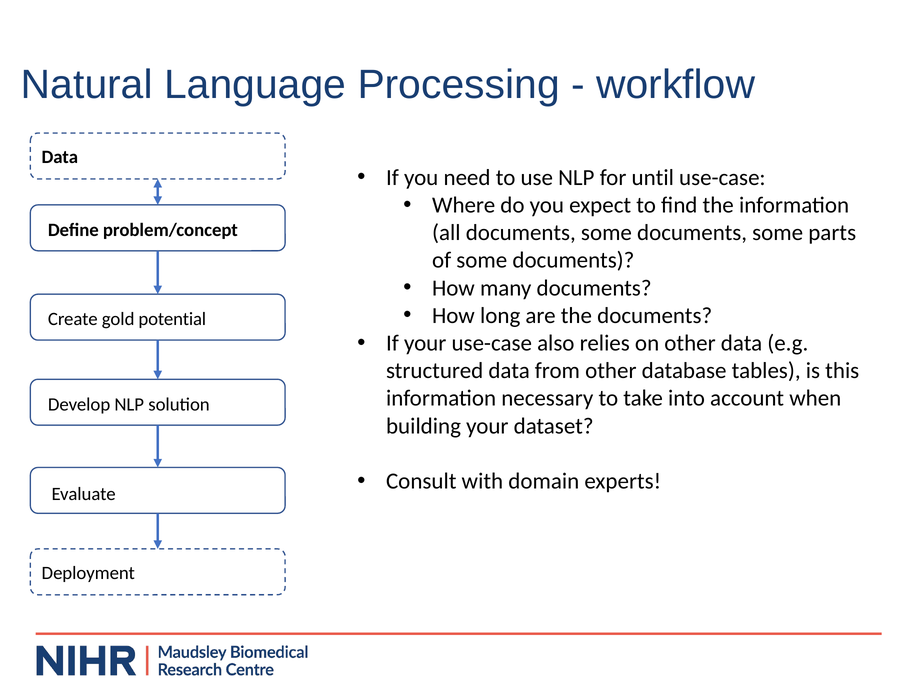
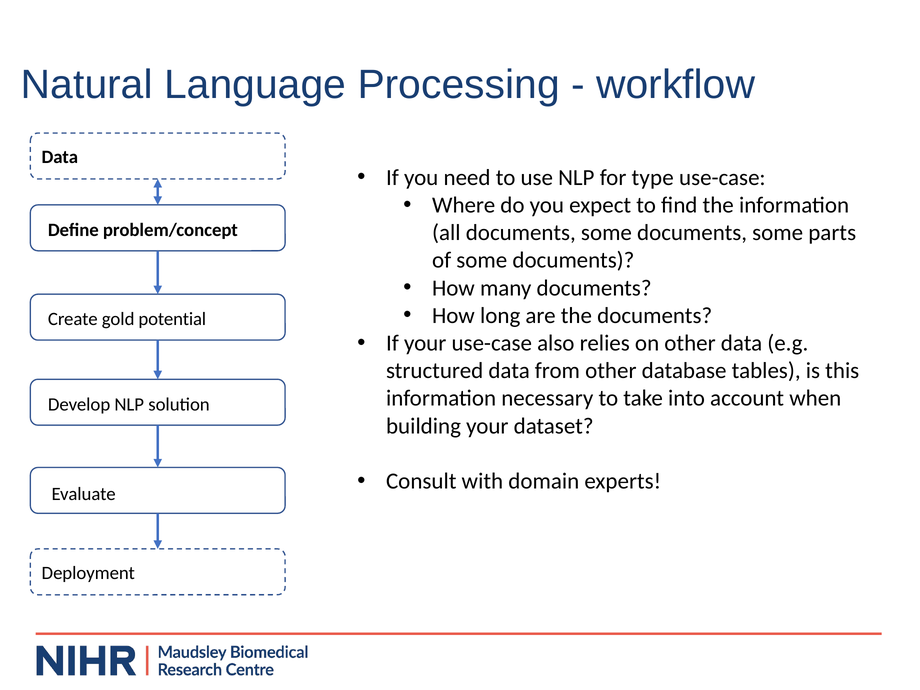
until: until -> type (653, 178)
